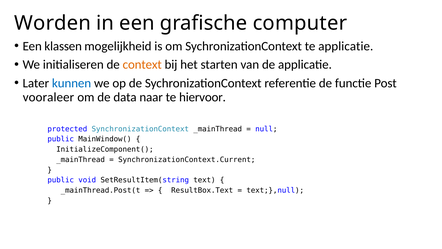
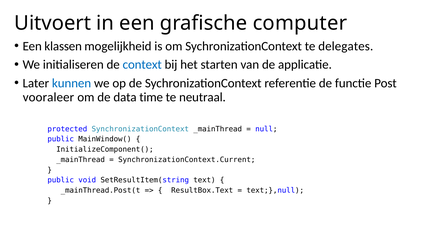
Worden: Worden -> Uitvoert (53, 23)
te applicatie: applicatie -> delegates (346, 46)
context colour: orange -> blue (142, 65)
naar: naar -> time (151, 97)
hiervoor: hiervoor -> neutraal (202, 97)
